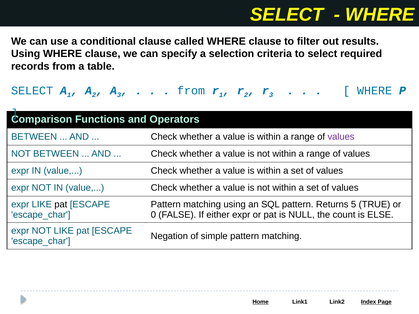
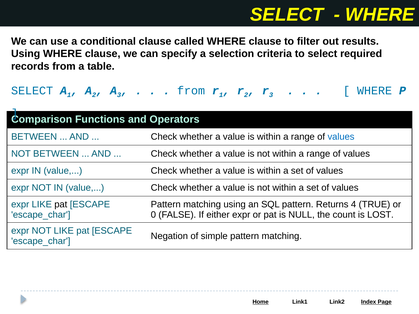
values colour: purple -> blue (341, 137)
5: 5 -> 4 (354, 204)
ELSE: ELSE -> LOST (380, 215)
